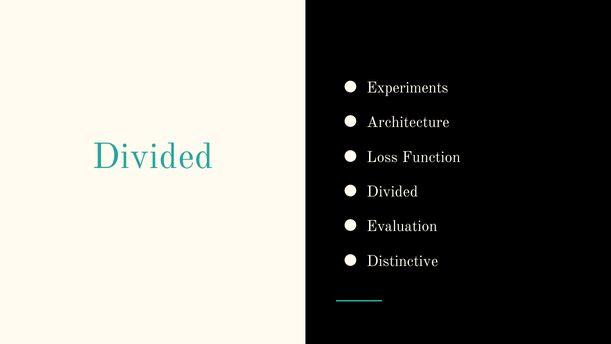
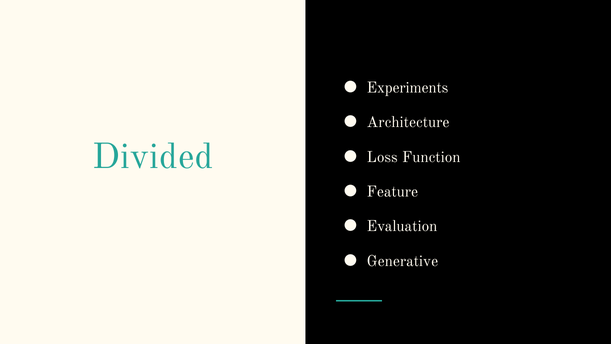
Divided: Divided -> Feature (392, 192)
Distinctive: Distinctive -> Generative (402, 261)
